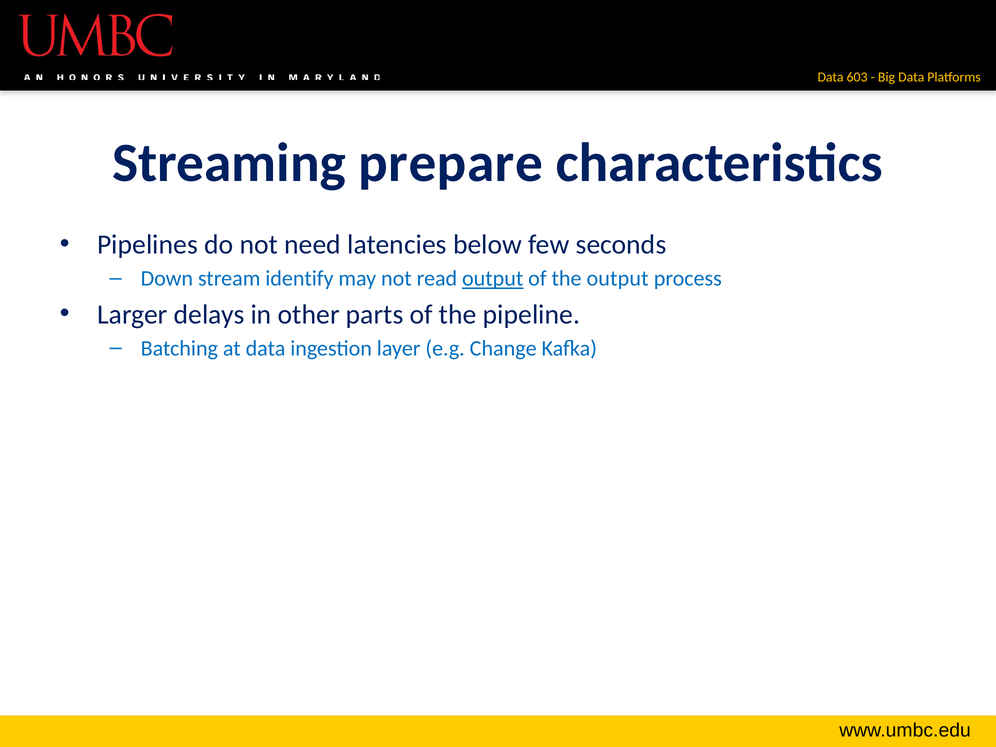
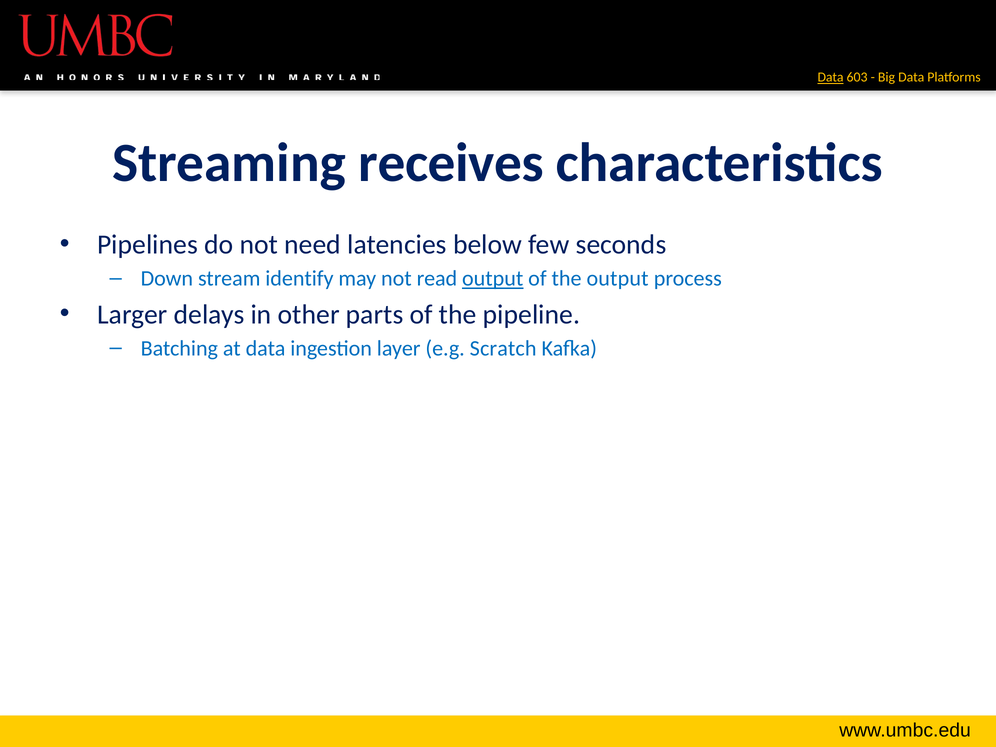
Data underline: none -> present (831, 77)
prepare: prepare -> receives (451, 163)
Change: Change -> Scratch (503, 348)
